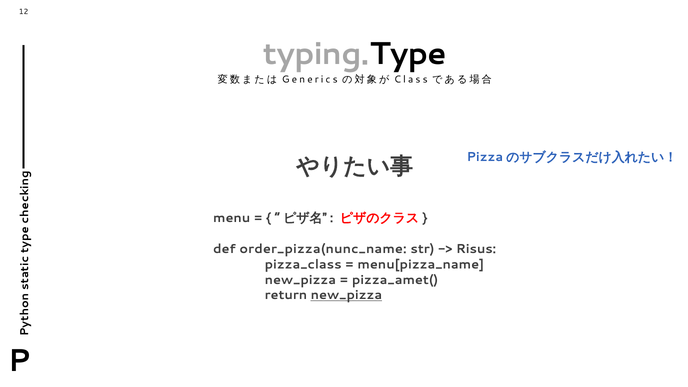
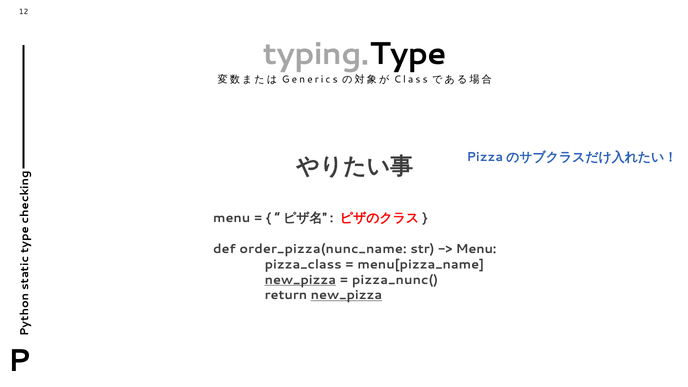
Risus: Risus -> Menu (476, 249)
new_pizza underline: none -> present (300, 280)
pizza_amet(: pizza_amet( -> pizza_nunc( (395, 280)
